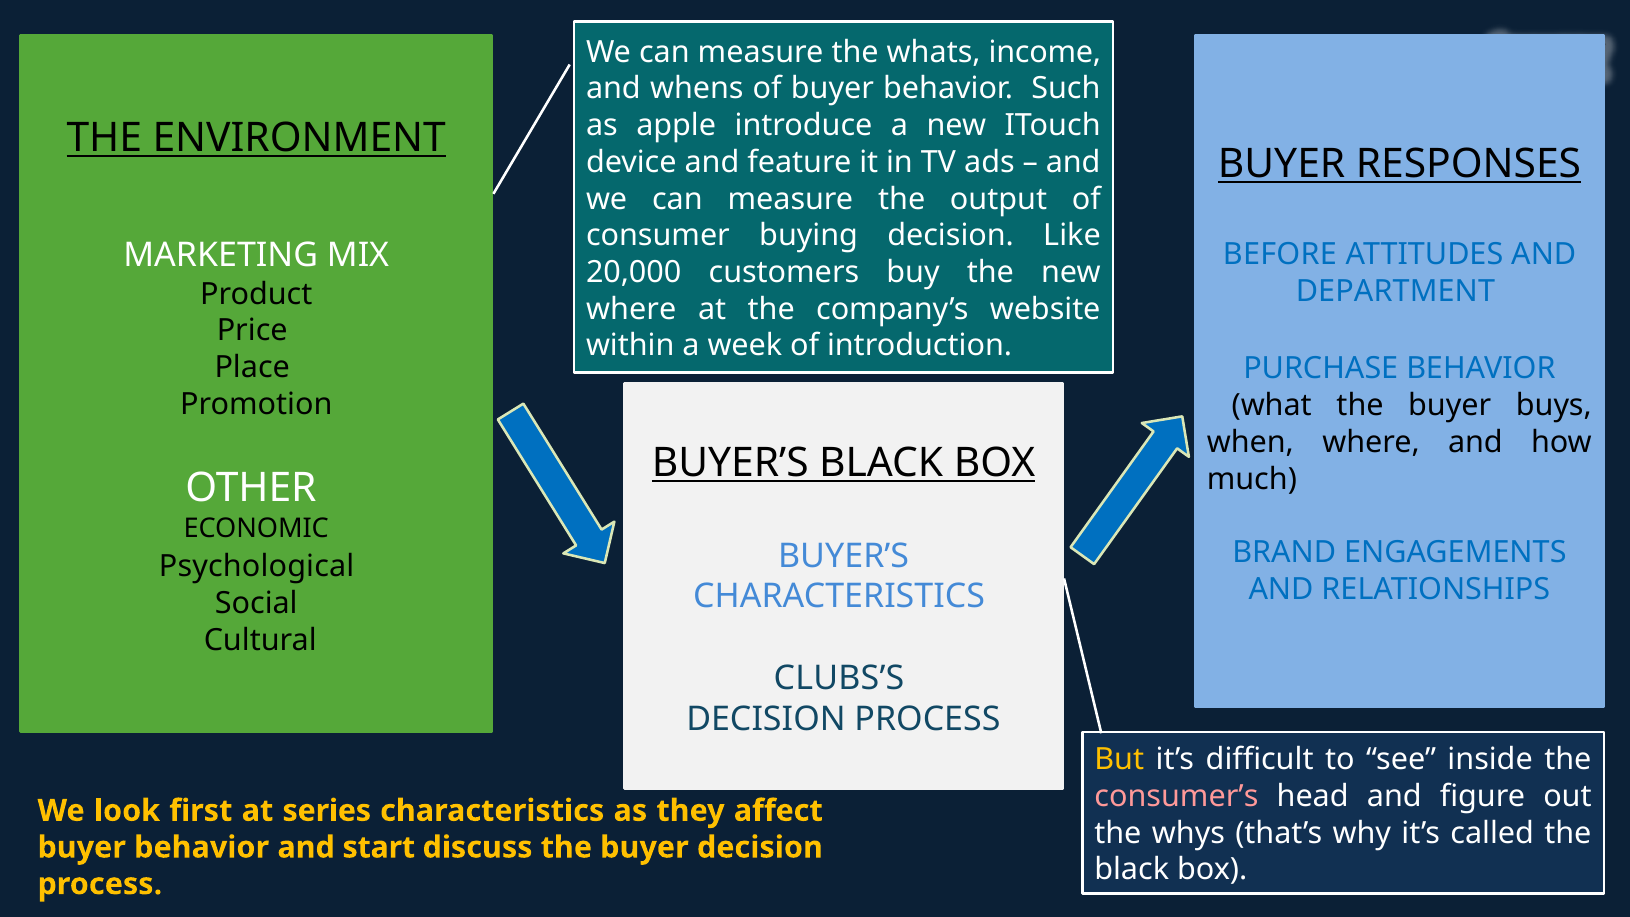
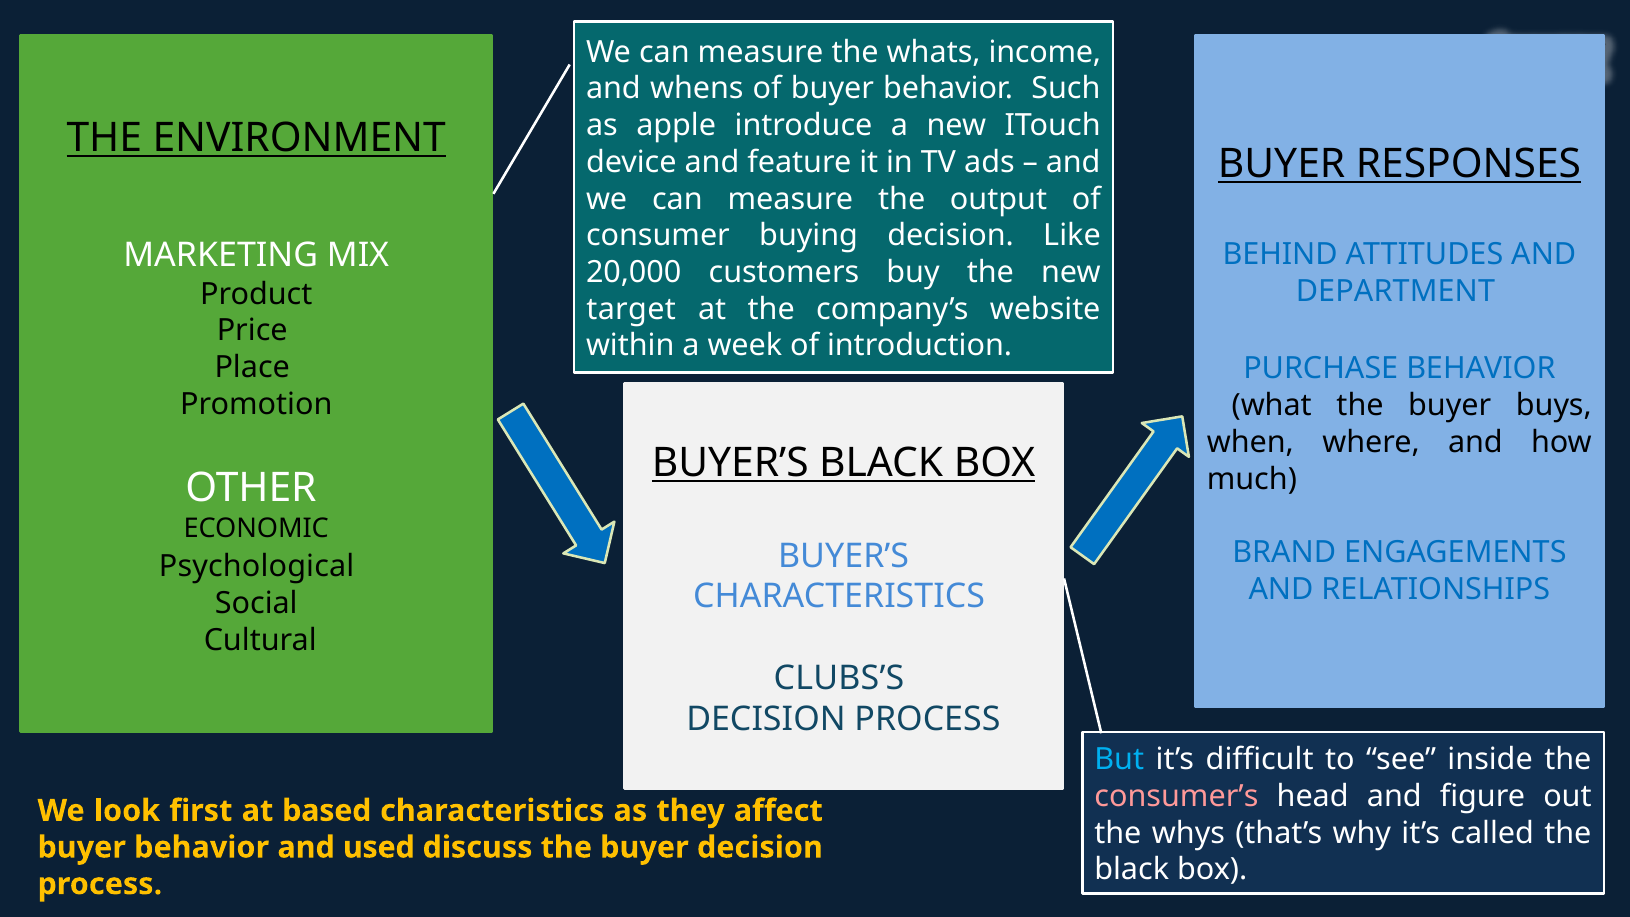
BEFORE: BEFORE -> BEHIND (1280, 255)
where: where -> target (631, 309)
But colour: yellow -> light blue (1119, 760)
series: series -> based (327, 811)
start: start -> used (379, 847)
